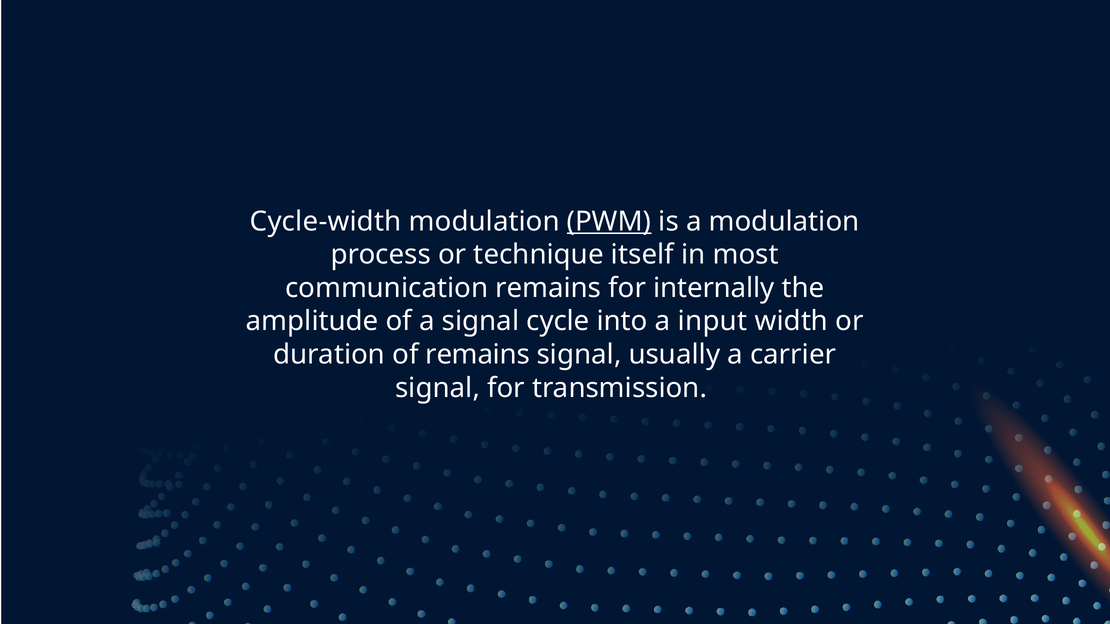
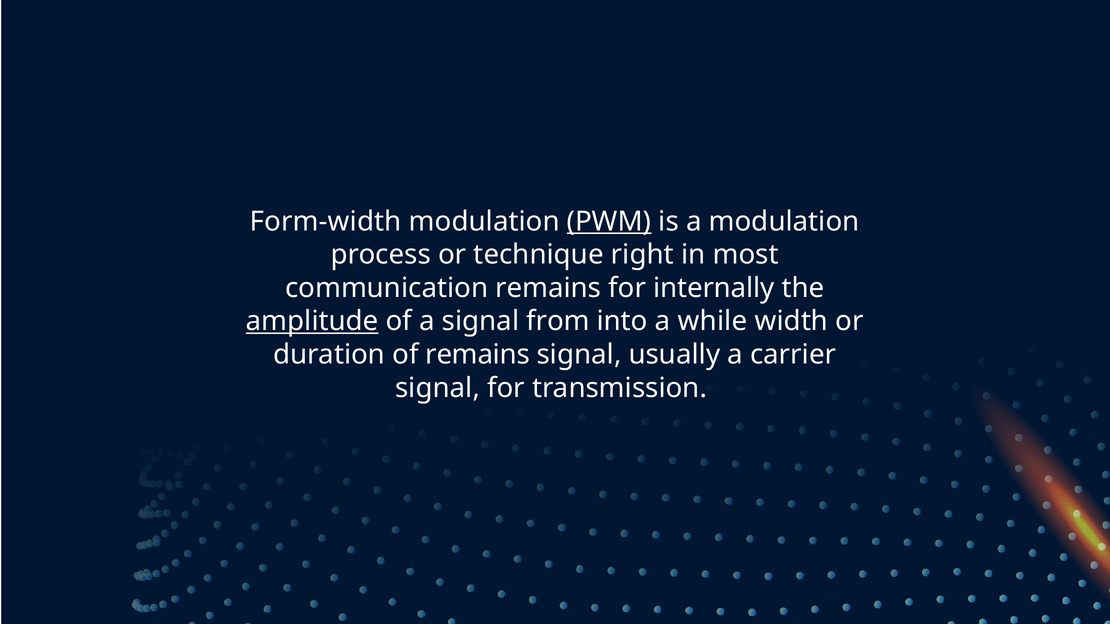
Cycle-width: Cycle-width -> Form-width (326, 222)
itself: itself -> right (642, 255)
amplitude underline: none -> present (312, 322)
cycle: cycle -> from (558, 322)
input: input -> while (713, 322)
